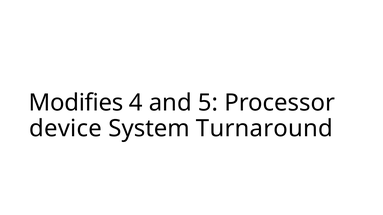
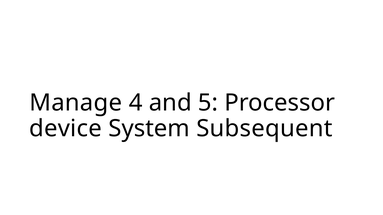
Modifies: Modifies -> Manage (76, 103)
Turnaround: Turnaround -> Subsequent (264, 129)
